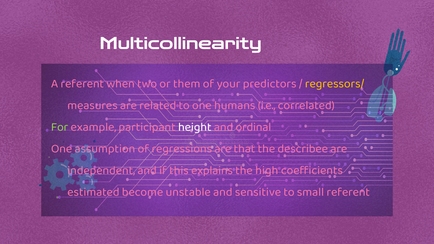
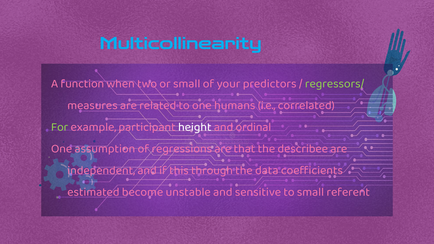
Multicollinearity colour: white -> light blue (181, 44)
A referent: referent -> function (82, 83)
or them: them -> small (187, 83)
regressors/ colour: yellow -> light green (335, 83)
explains: explains -> through (212, 170)
high: high -> data (267, 170)
